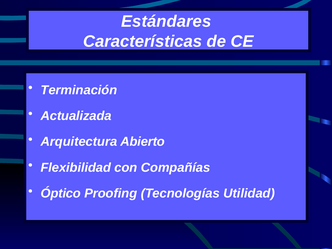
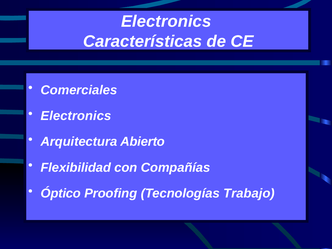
Estándares: Estándares -> Electronics (166, 21)
Terminación: Terminación -> Comerciales (79, 90)
Actualizada: Actualizada -> Electronics (76, 116)
Utilidad: Utilidad -> Trabajo (249, 193)
